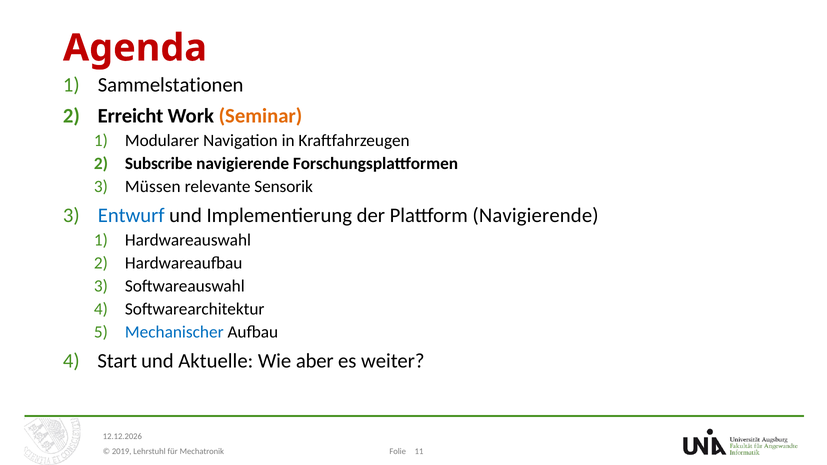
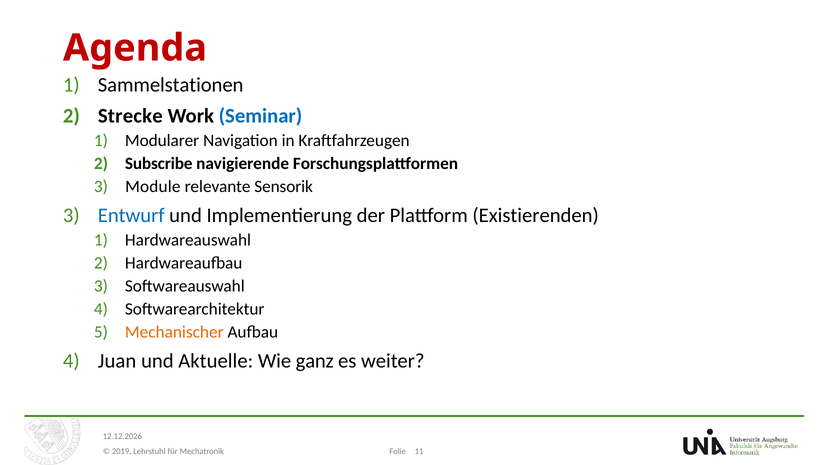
Erreicht: Erreicht -> Strecke (130, 116)
Seminar colour: orange -> blue (260, 116)
Müssen: Müssen -> Module (153, 186)
Plattform Navigierende: Navigierende -> Existierenden (536, 216)
Mechanischer colour: blue -> orange (174, 332)
Start: Start -> Juan (117, 361)
aber: aber -> ganz (315, 361)
